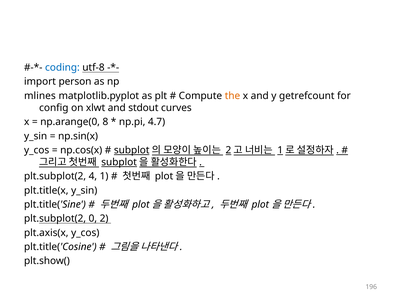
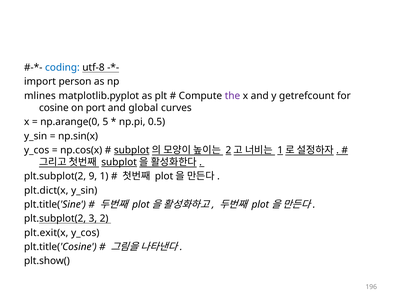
the colour: orange -> purple (232, 96)
config: config -> cosine (54, 108)
xlwt: xlwt -> port (96, 108)
stdout: stdout -> global (143, 108)
8: 8 -> 5 (105, 122)
4.7: 4.7 -> 0.5 (157, 122)
4: 4 -> 9 (93, 176)
plt.title(x: plt.title(x -> plt.dict(x (46, 190)
0: 0 -> 3 (93, 218)
plt.axis(x: plt.axis(x -> plt.exit(x (46, 233)
